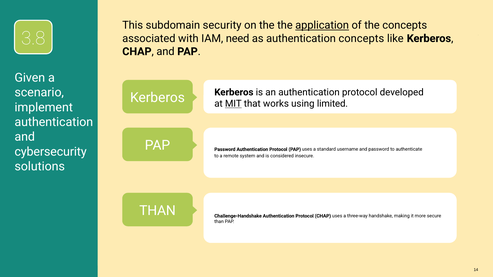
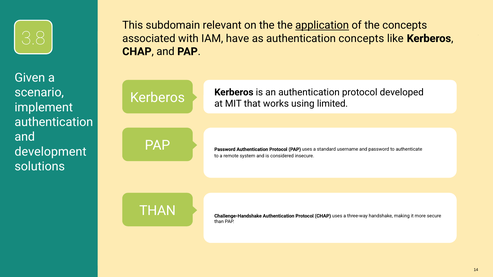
security: security -> relevant (222, 25)
need: need -> have (237, 38)
MIT underline: present -> none (233, 104)
cybersecurity: cybersecurity -> development (51, 152)
